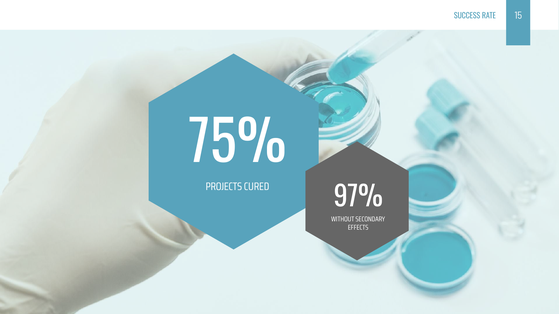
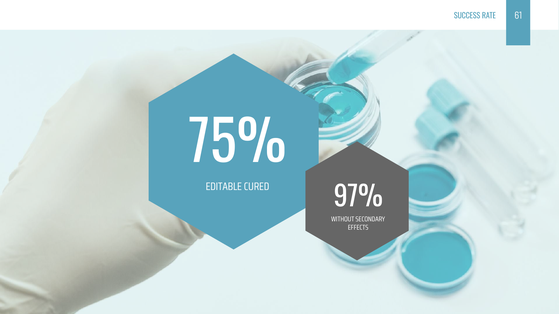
15: 15 -> 61 (518, 16)
PROJECTS: PROJECTS -> EDITABLE (224, 187)
